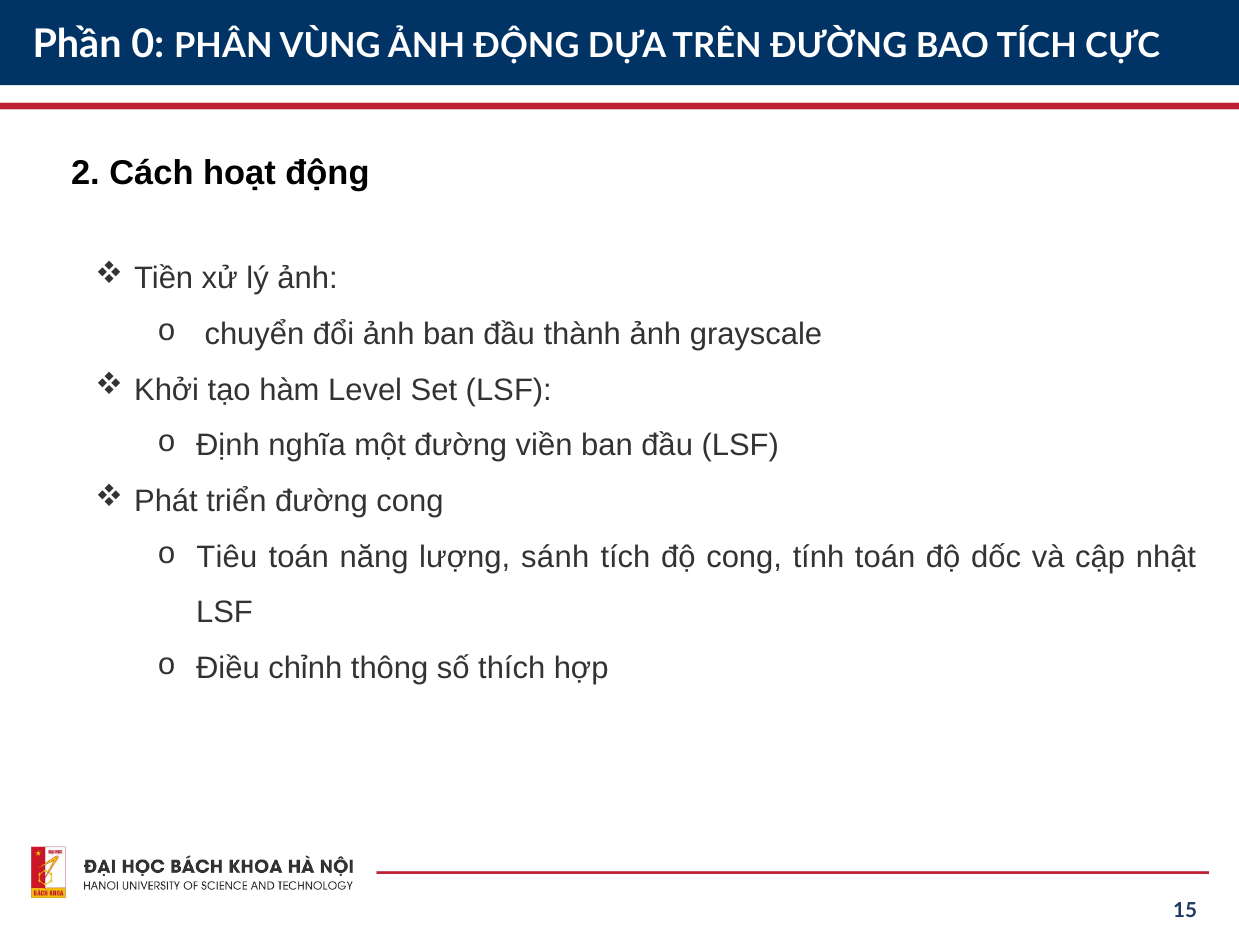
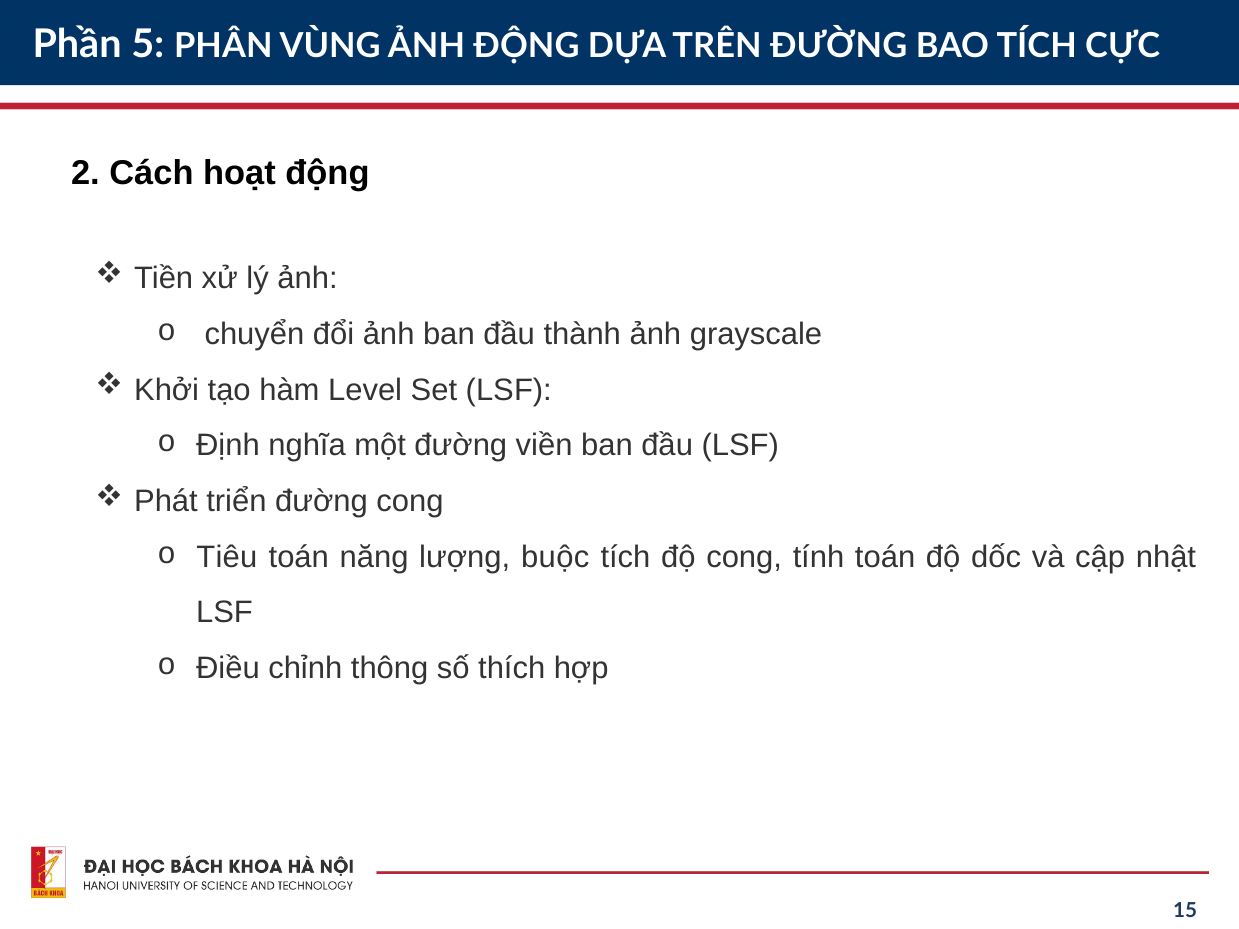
0: 0 -> 5 (148, 44)
sánh: sánh -> buộc (555, 557)
